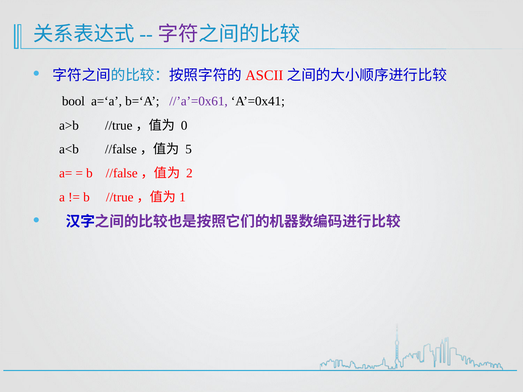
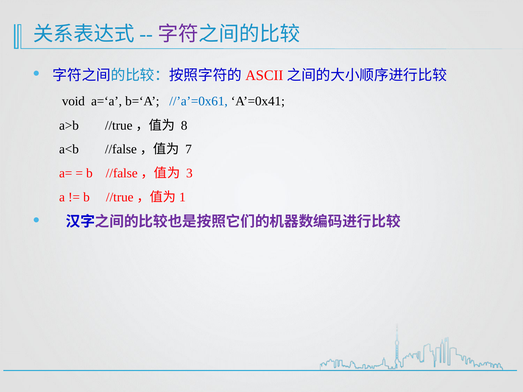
bool: bool -> void (73, 101)
//’a’=0x61 colour: purple -> blue (199, 101)
0: 0 -> 8 (184, 126)
5: 5 -> 7 (189, 149)
2: 2 -> 3 (189, 173)
